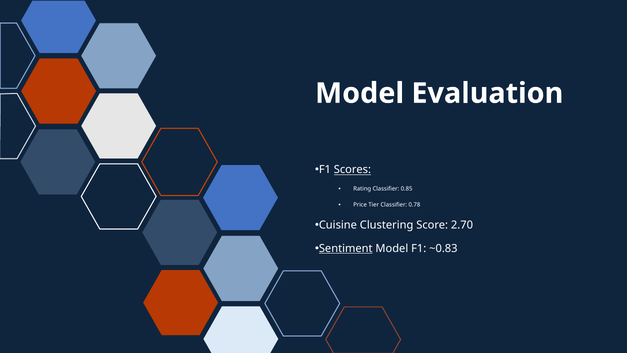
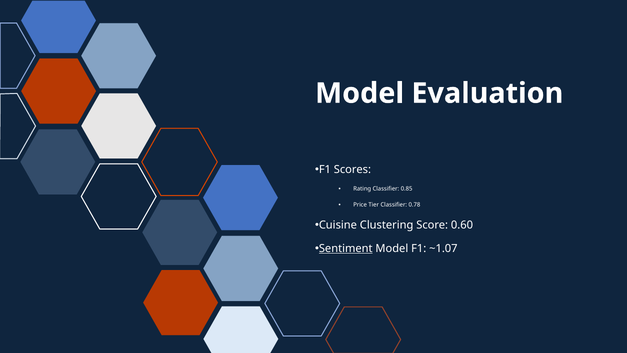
Scores underline: present -> none (352, 170)
2.70: 2.70 -> 0.60 (462, 225)
~0.83: ~0.83 -> ~1.07 (443, 248)
